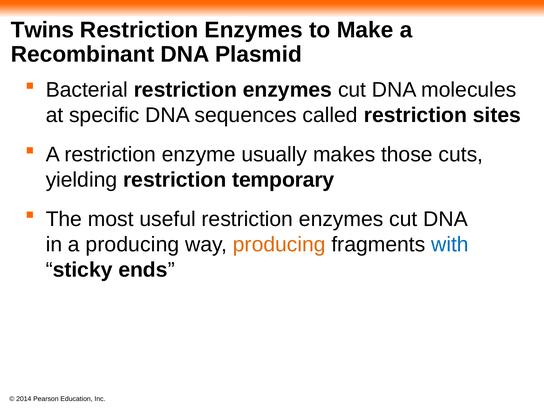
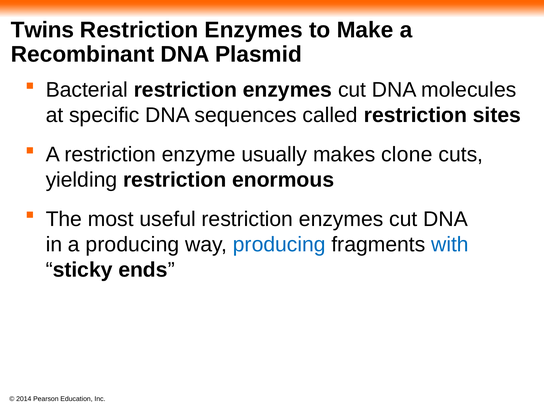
those: those -> clone (407, 154)
temporary: temporary -> enormous (283, 180)
producing colour: orange -> blue (279, 244)
